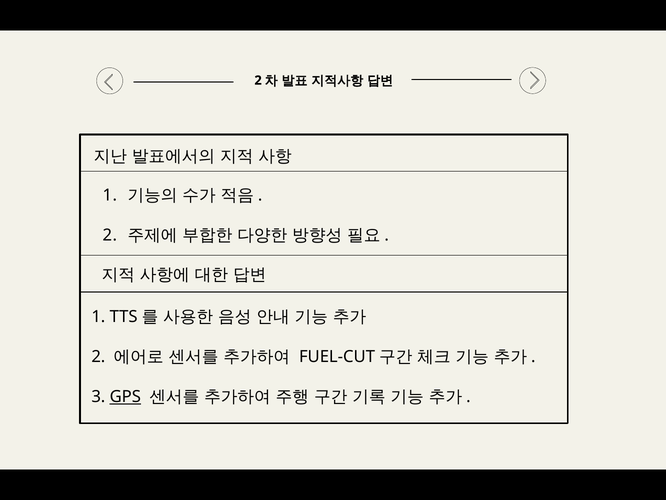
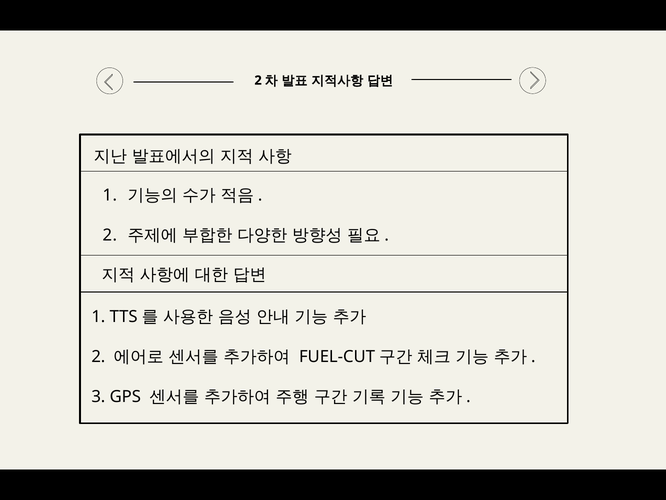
GPS underline: present -> none (125, 397)
